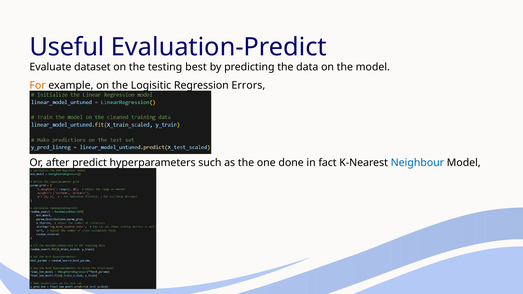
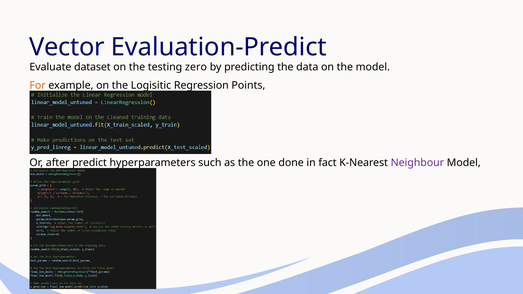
Useful: Useful -> Vector (67, 47)
best: best -> zero (196, 67)
Errors: Errors -> Points (248, 85)
Neighbour colour: blue -> purple (417, 163)
